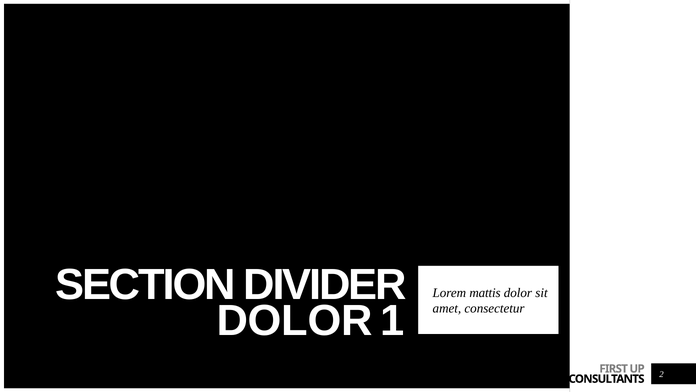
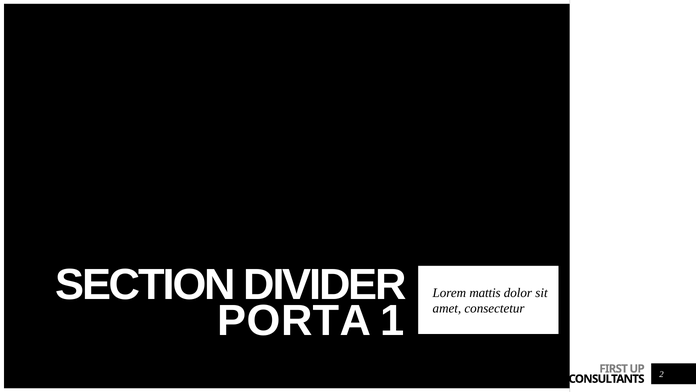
DOLOR: DOLOR -> PORTA (294, 321)
